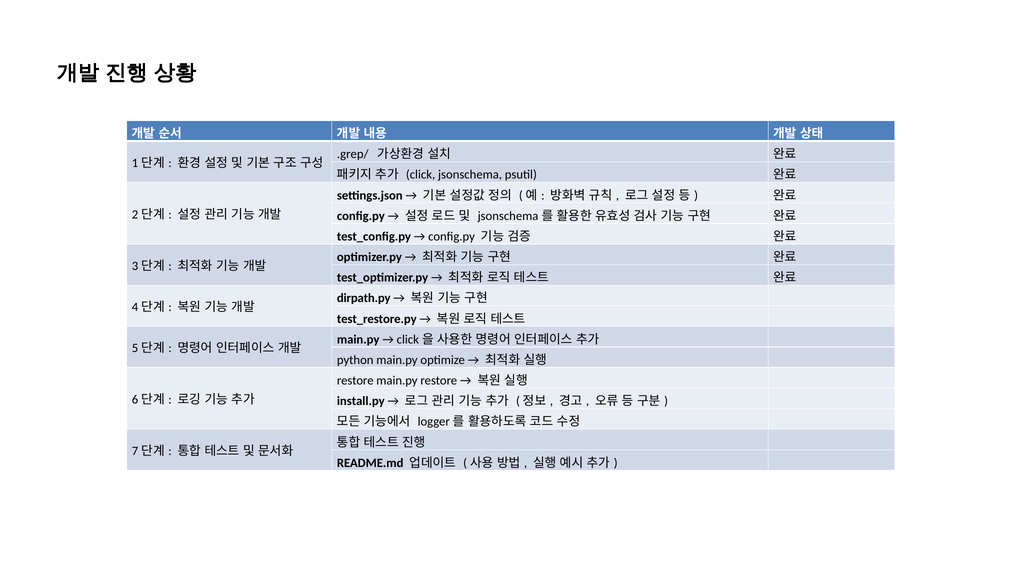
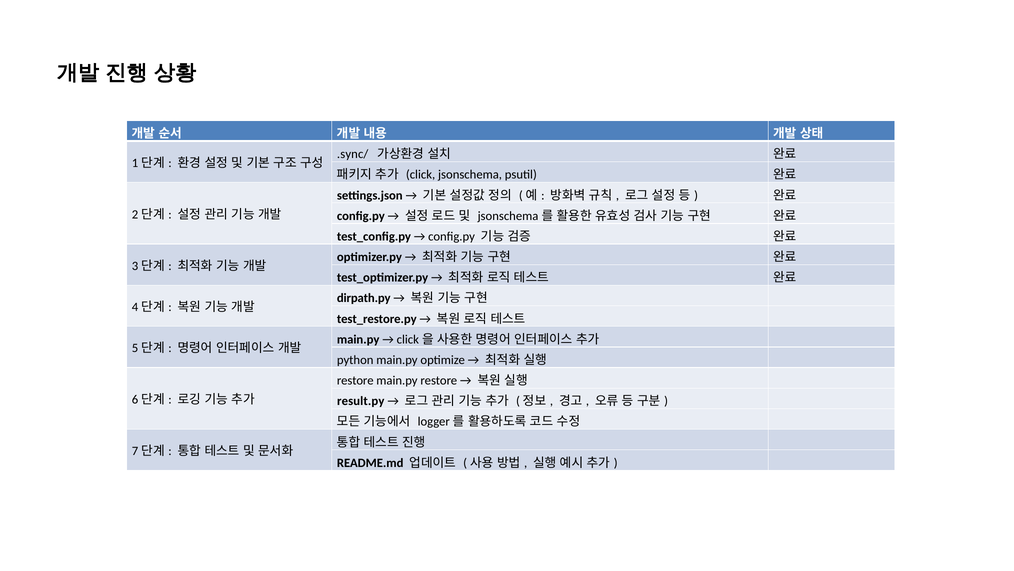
.grep/: .grep/ -> .sync/ (353, 154)
install.py: install.py -> result.py (361, 401)
